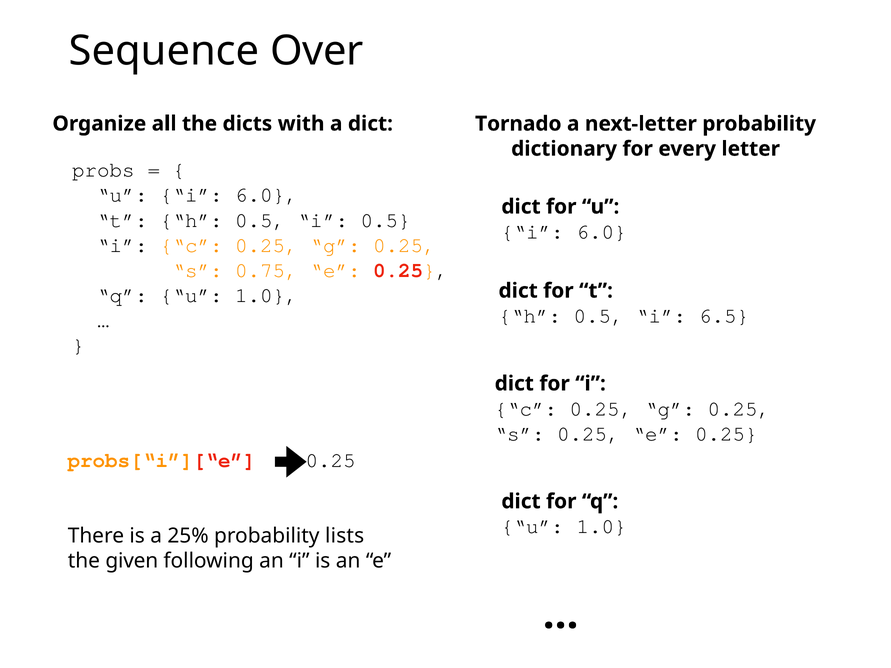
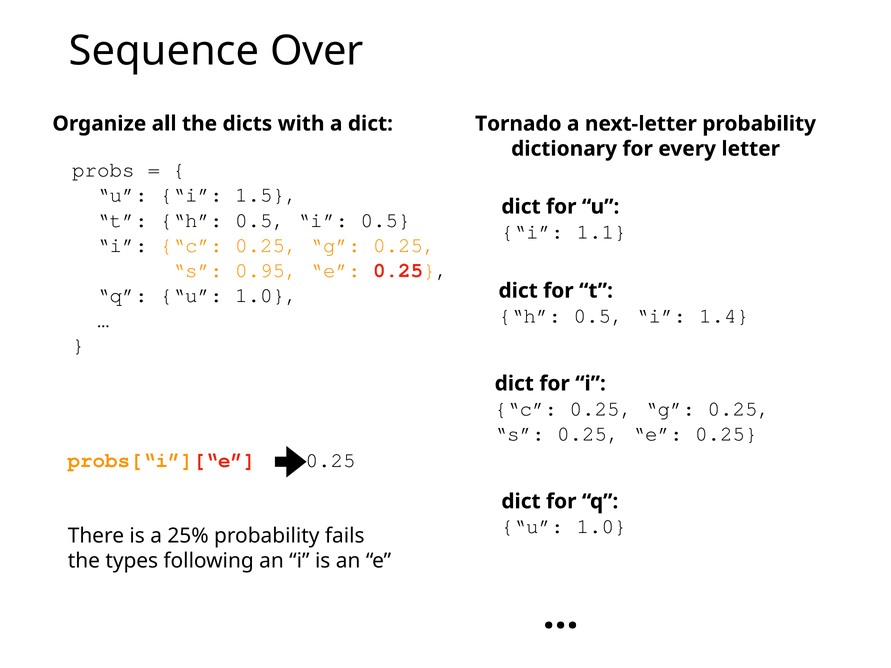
6.0: 6.0 -> 1.5 (267, 195)
6.0: 6.0 -> 1.1 (602, 232)
0.75: 0.75 -> 0.95 (267, 270)
6.5: 6.5 -> 1.4 (724, 316)
lists: lists -> fails (345, 536)
given: given -> types (132, 561)
